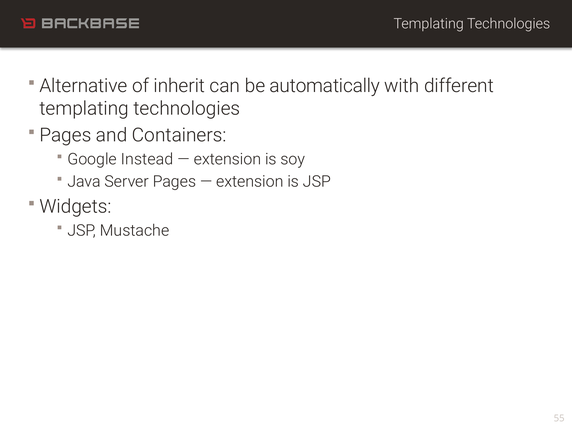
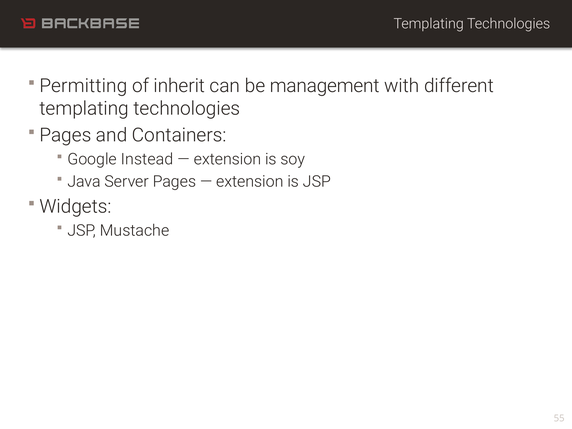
Alternative: Alternative -> Permitting (83, 86)
automatically: automatically -> management (325, 86)
